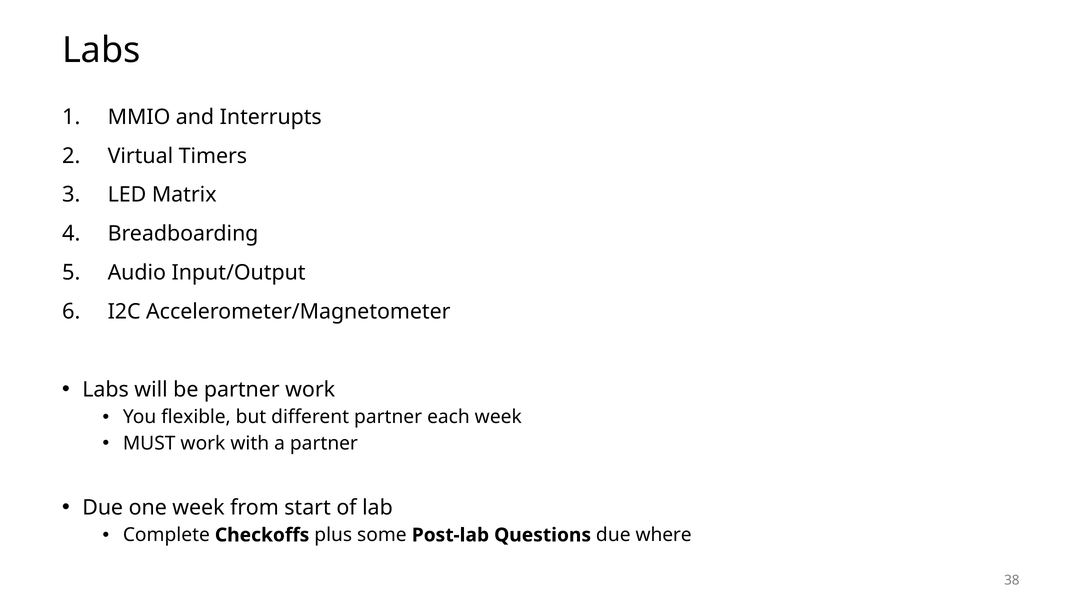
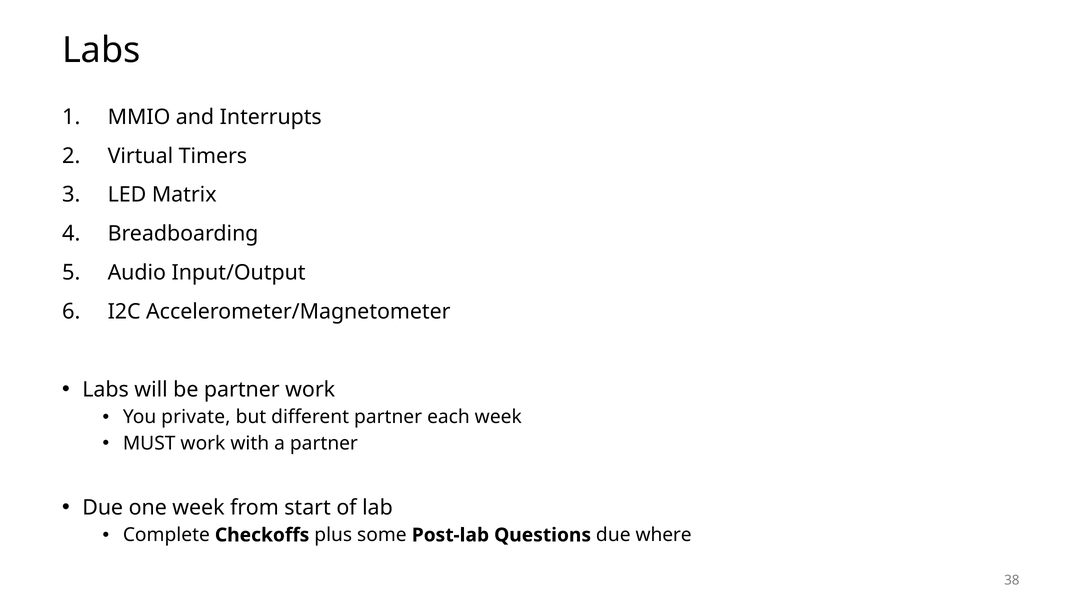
flexible: flexible -> private (196, 417)
